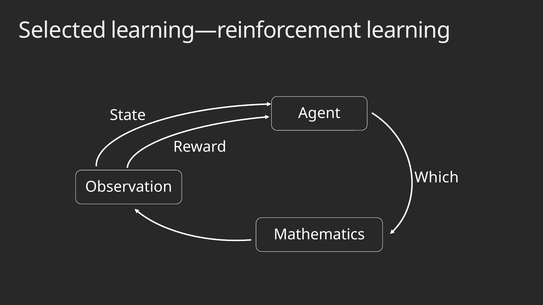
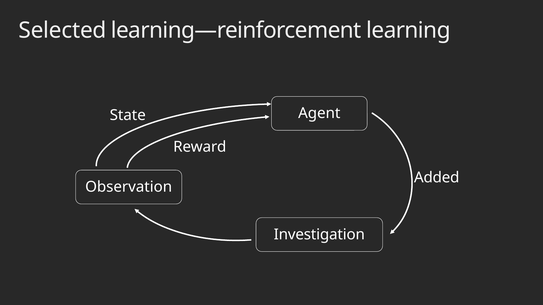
Which: Which -> Added (437, 178)
Mathematics: Mathematics -> Investigation (319, 235)
